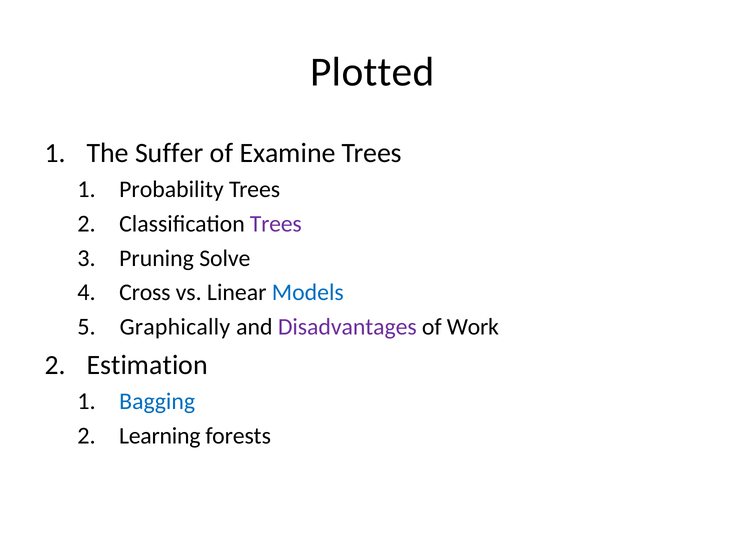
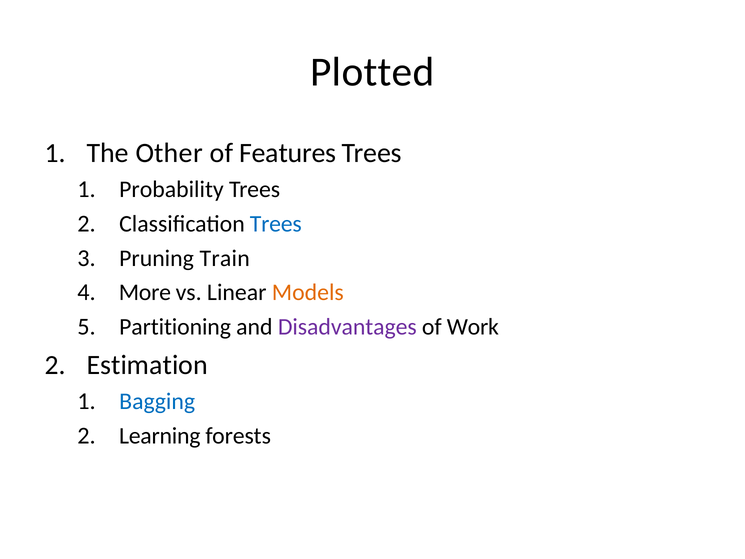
Suffer: Suffer -> Other (169, 153)
Examine: Examine -> Features (288, 153)
Trees colour: purple -> blue (276, 224)
Solve: Solve -> Train (225, 258)
Cross: Cross -> More (145, 292)
Models colour: blue -> orange (308, 292)
Graphically: Graphically -> Partitioning (175, 327)
